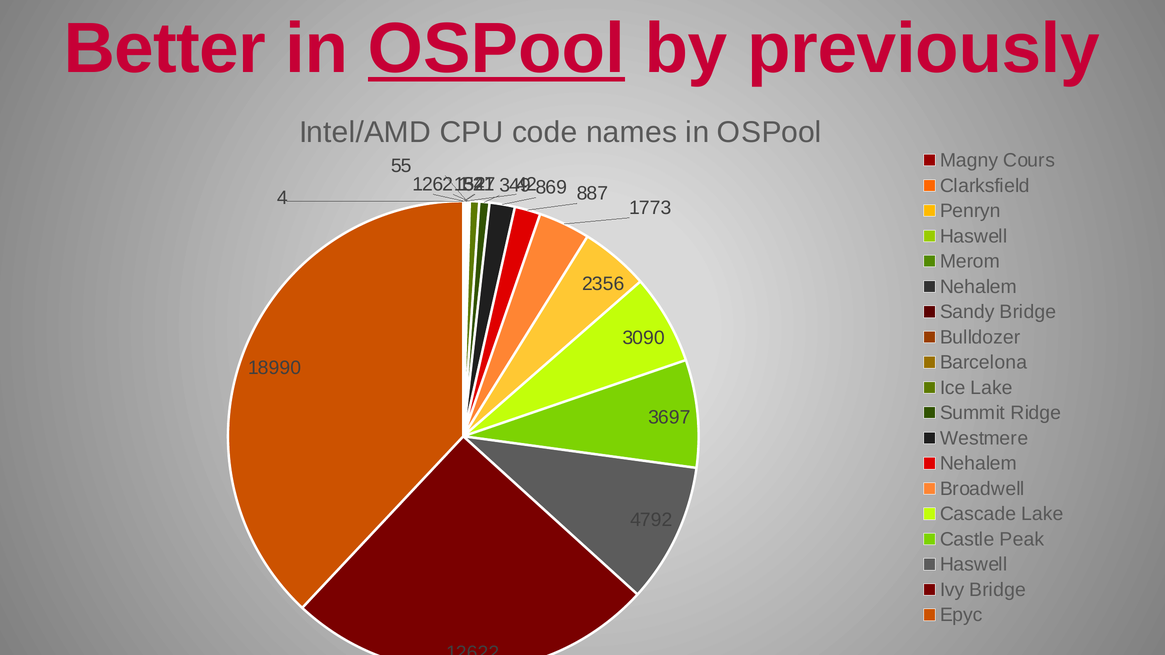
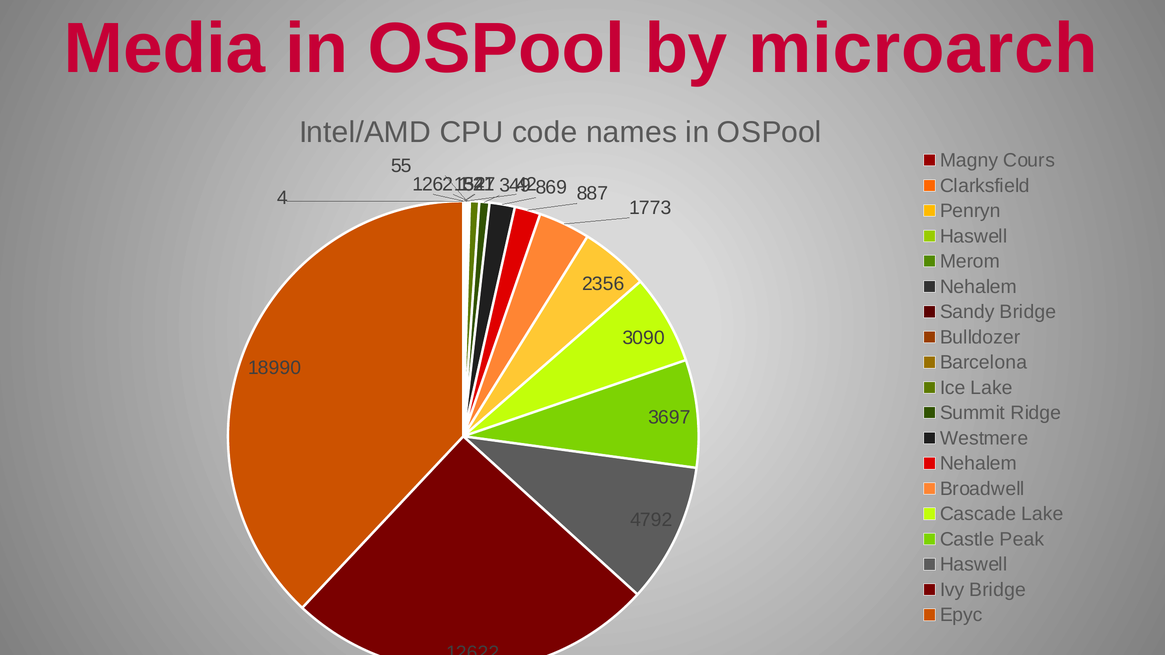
Better: Better -> Media (165, 49)
OSPool underline: present -> none (496, 49)
previously: previously -> microarch (923, 49)
